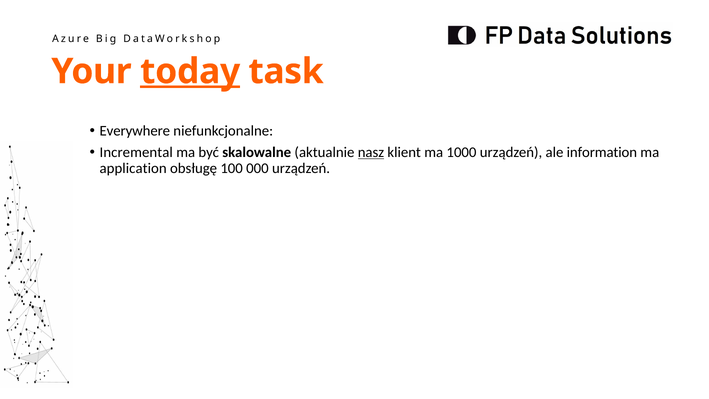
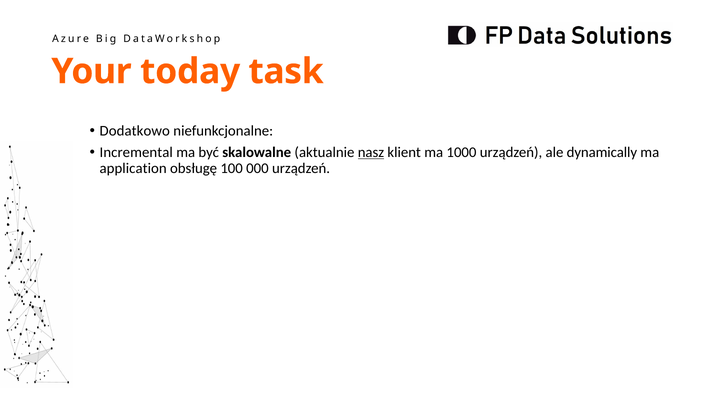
today underline: present -> none (190, 71)
Everywhere: Everywhere -> Dodatkowo (135, 131)
information: information -> dynamically (602, 152)
